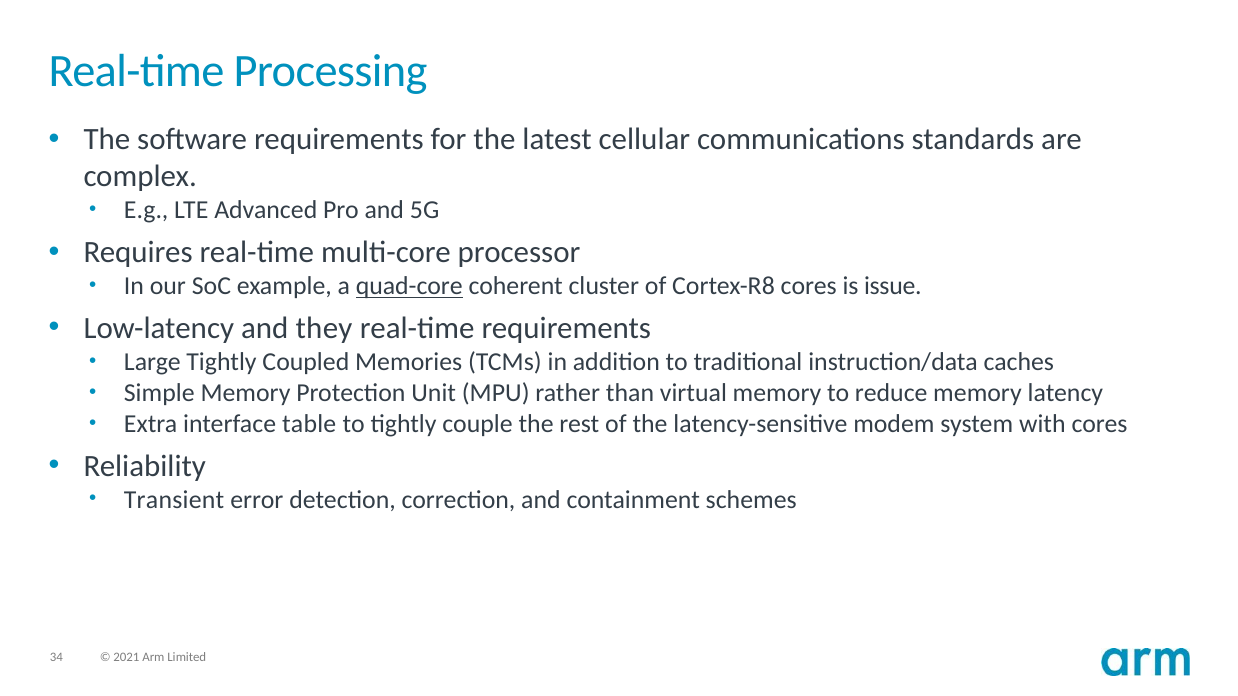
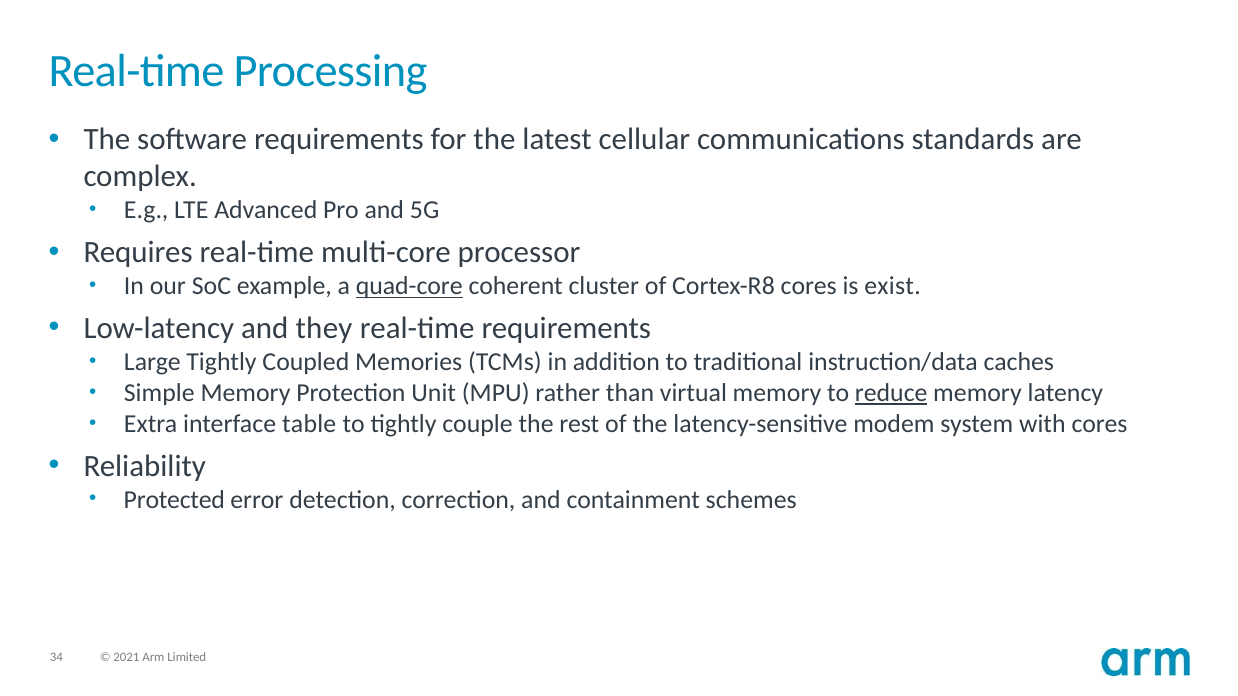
issue: issue -> exist (893, 286)
reduce underline: none -> present (891, 393)
Transient: Transient -> Protected (174, 500)
